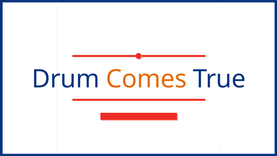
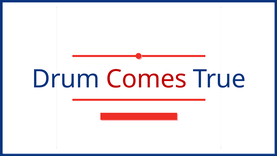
Comes colour: orange -> red (146, 79)
